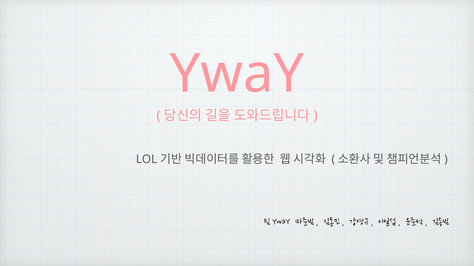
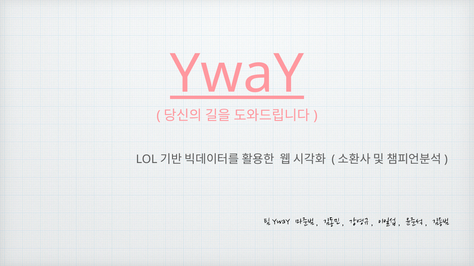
YwaY underline: none -> present (237, 74)
